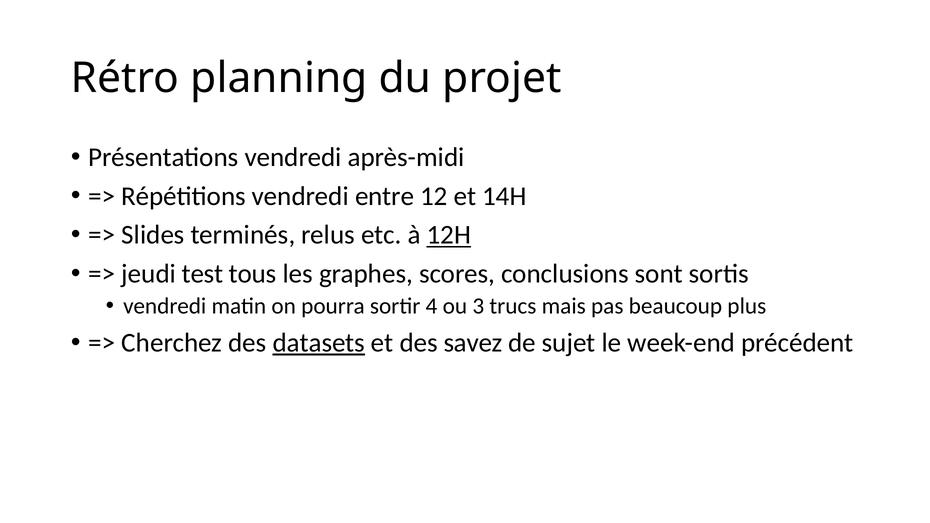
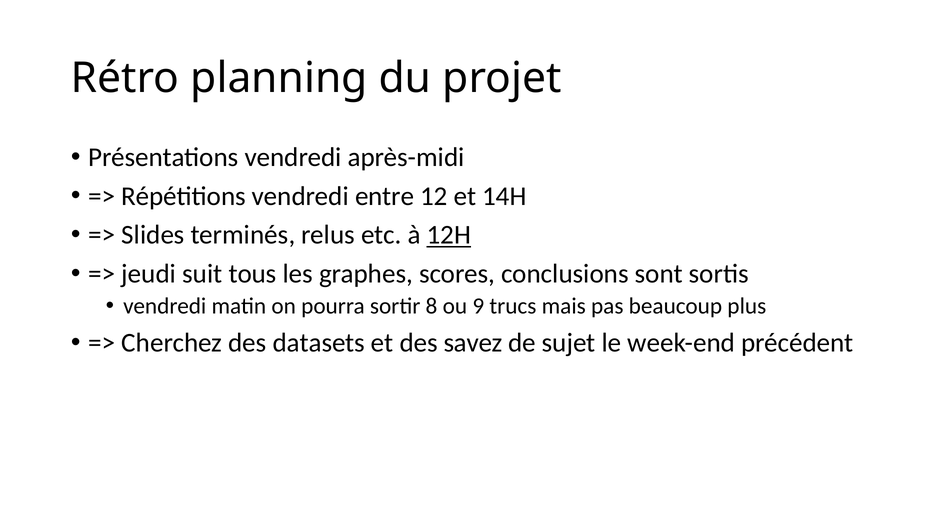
test: test -> suit (202, 274)
4: 4 -> 8 (432, 306)
3: 3 -> 9 (478, 306)
datasets underline: present -> none (319, 343)
